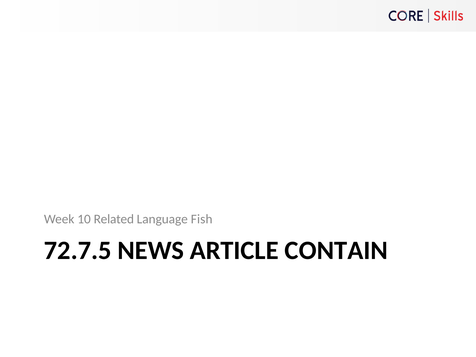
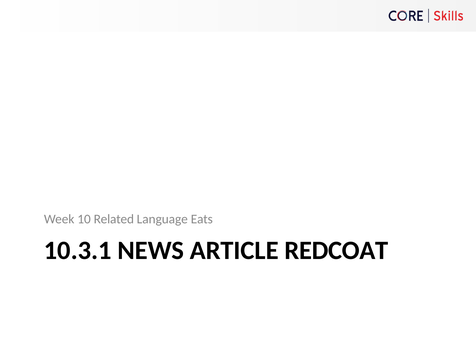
Fish: Fish -> Eats (202, 219)
72.7.5: 72.7.5 -> 10.3.1 (78, 250)
CONTAIN: CONTAIN -> REDCOAT (337, 250)
